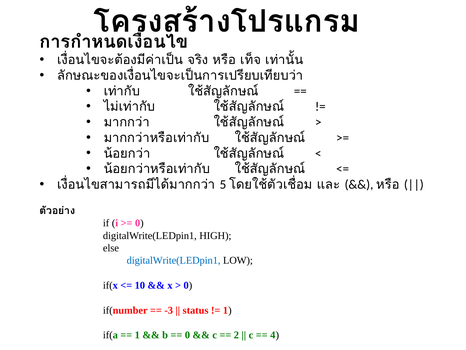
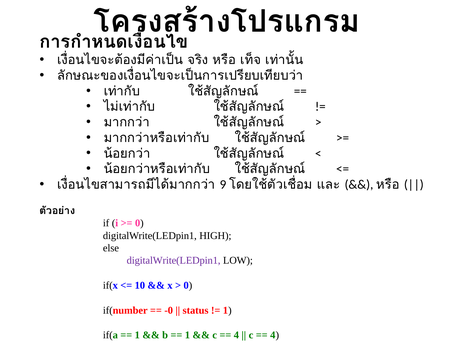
5: 5 -> 9 (223, 184)
digitalWrite(LEDpin1 colour: blue -> purple (174, 260)
-3: -3 -> -0 (169, 310)
0: 0 -> 1 (187, 335)
2: 2 -> 4 (236, 335)
